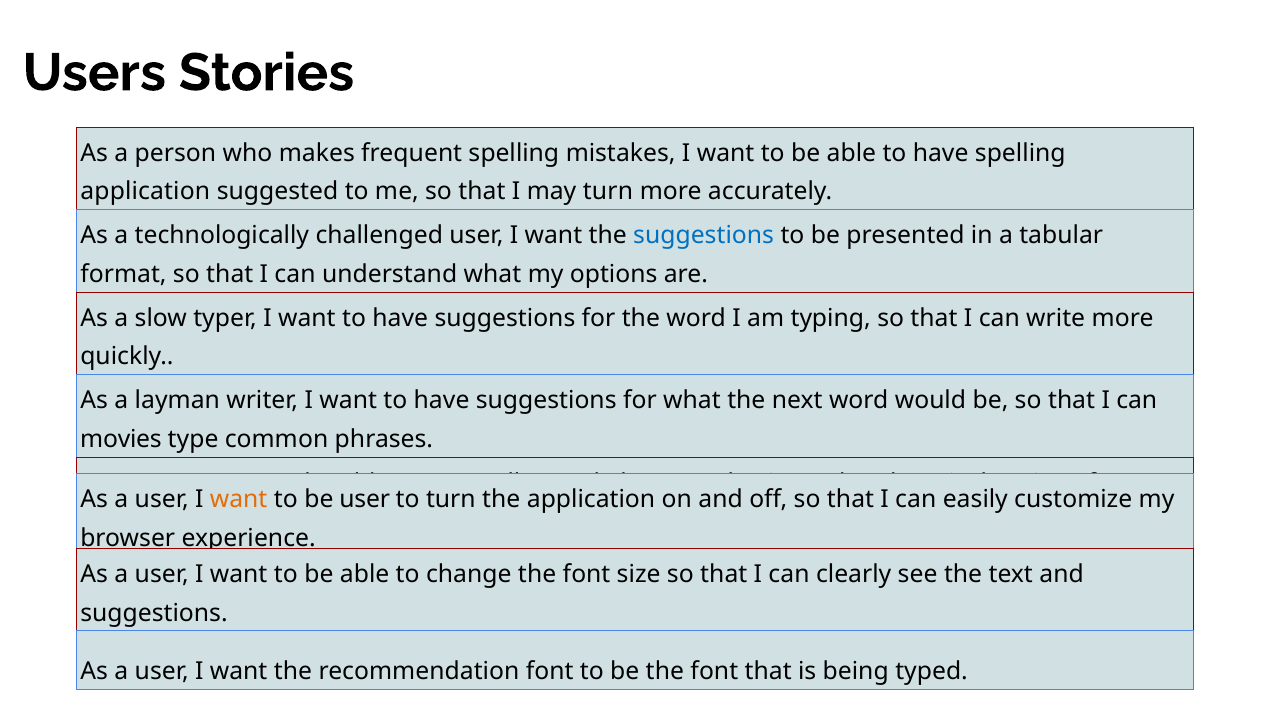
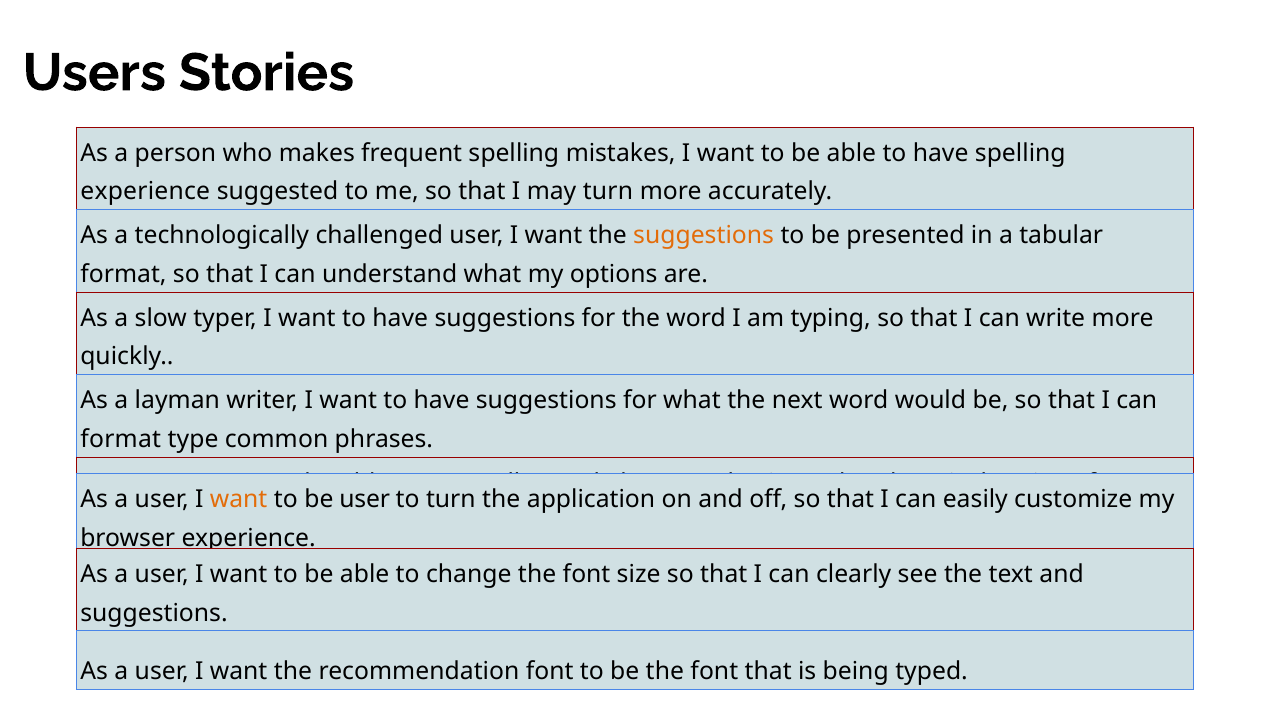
application: application -> experience (145, 192)
suggestions colour: blue -> orange (704, 236)
movies: movies -> format (121, 439)
